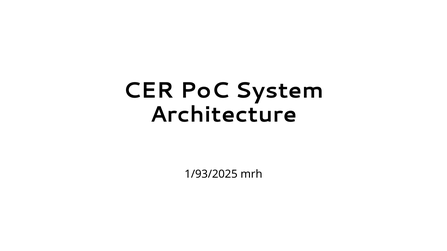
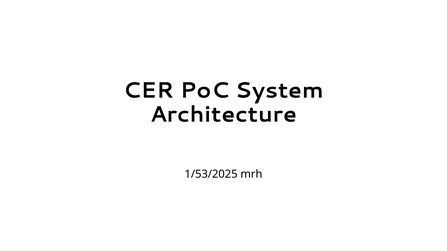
1/93/2025: 1/93/2025 -> 1/53/2025 (211, 175)
